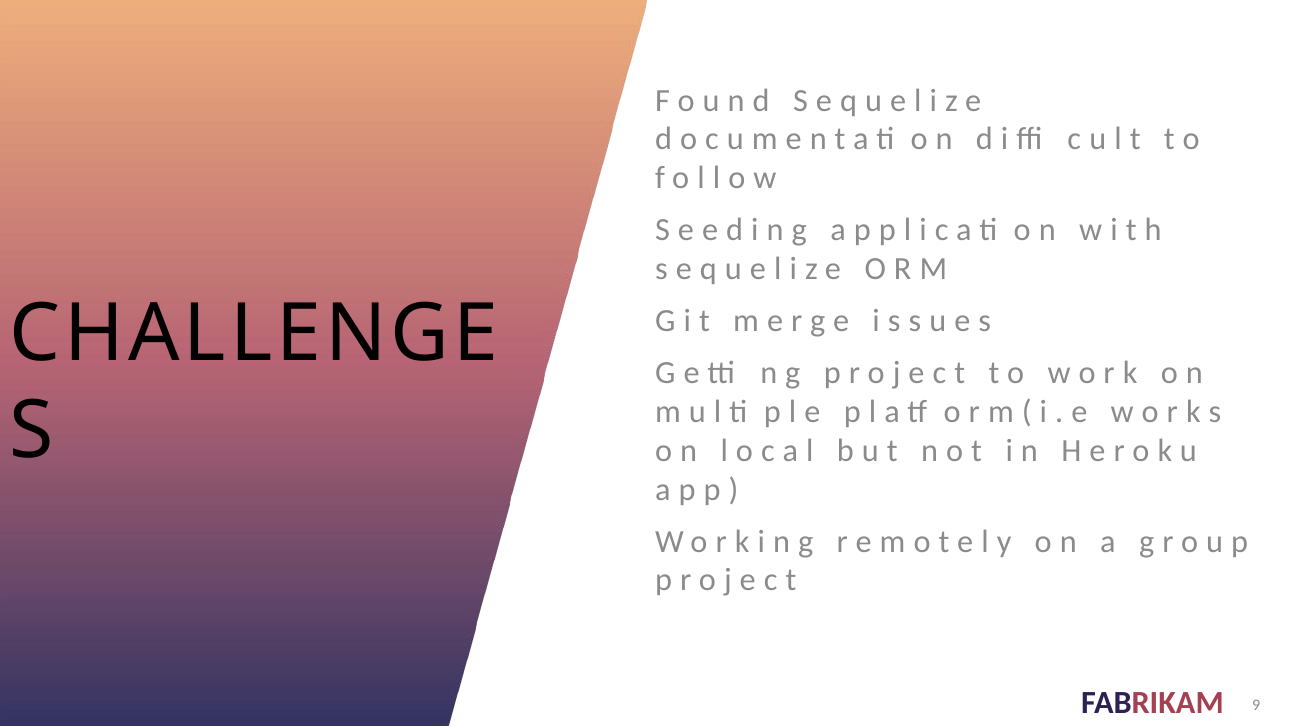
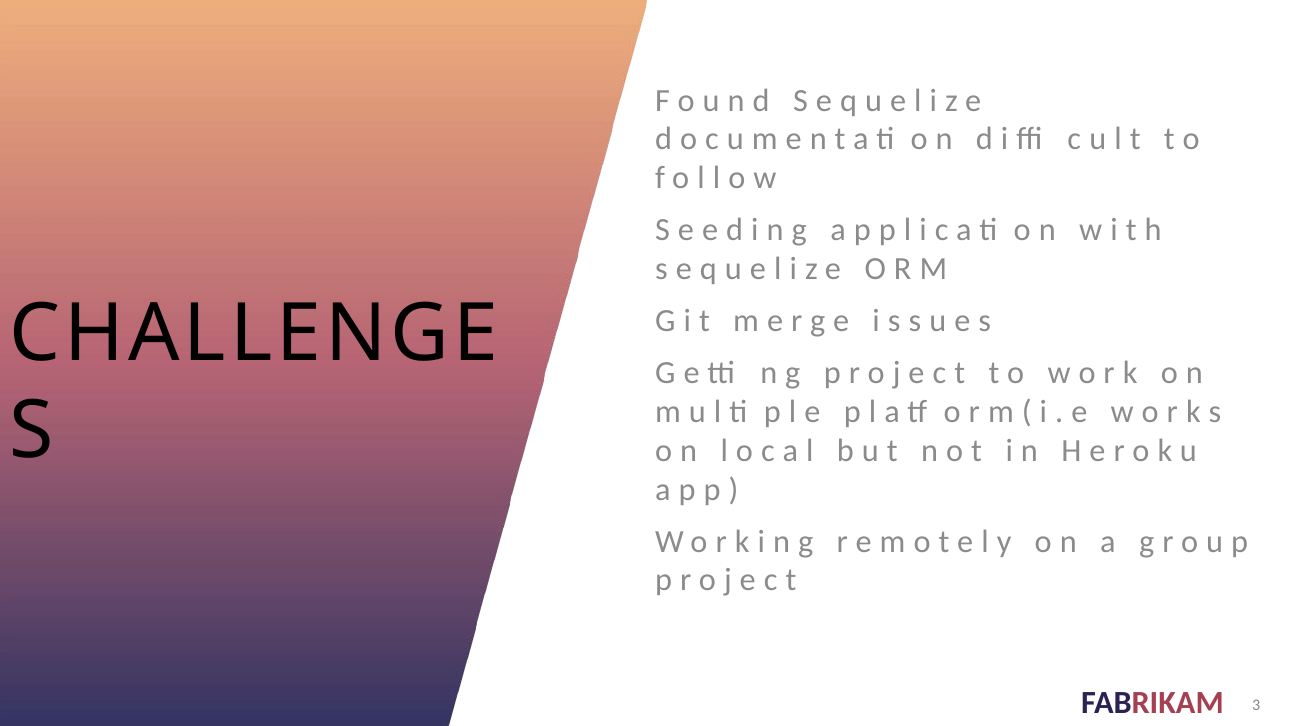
9: 9 -> 3 (1256, 705)
